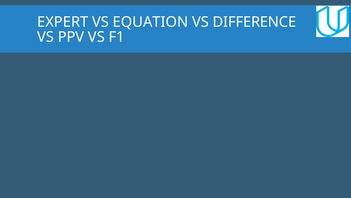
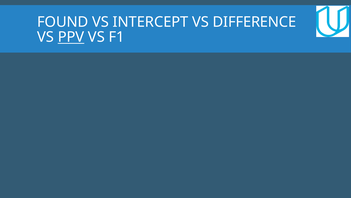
EXPERT: EXPERT -> FOUND (63, 22)
EQUATION: EQUATION -> INTERCEPT (150, 22)
PPV underline: none -> present (71, 37)
